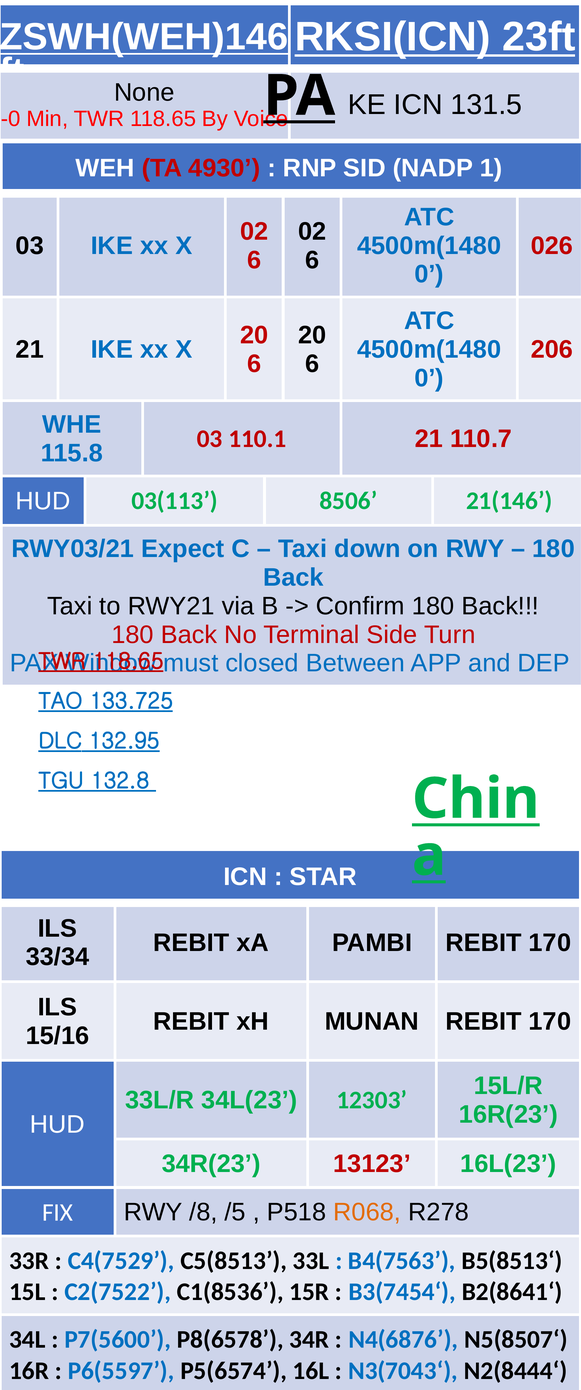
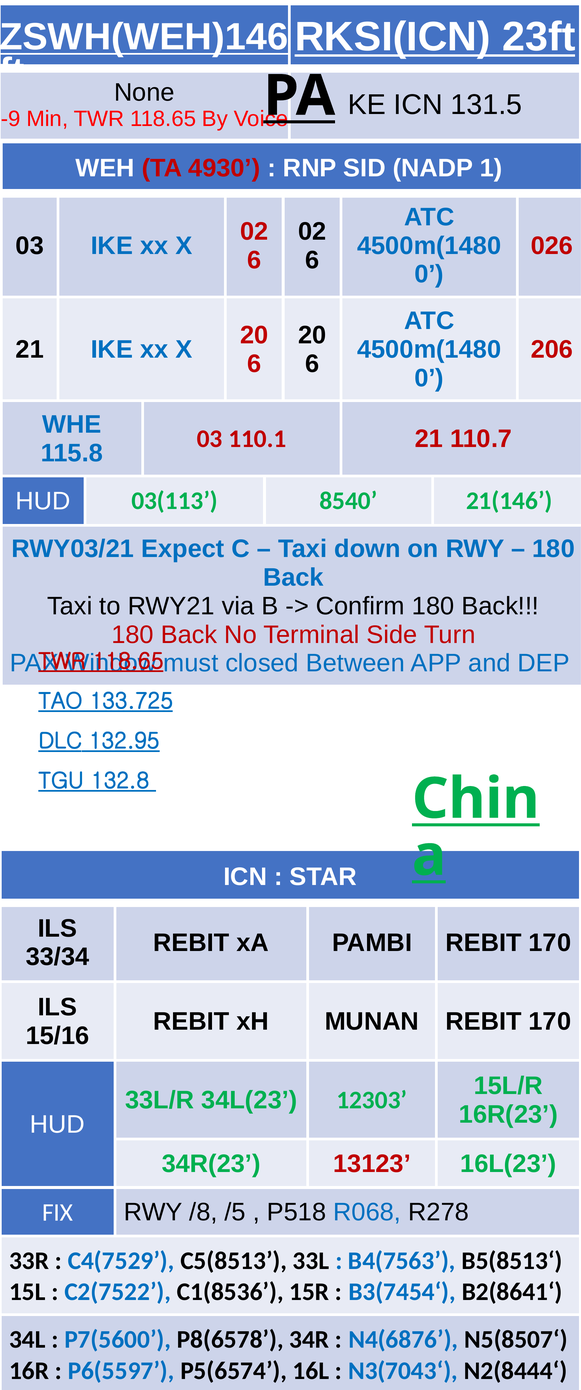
-0: -0 -> -9 (11, 119)
8506: 8506 -> 8540 (348, 501)
R068 colour: orange -> blue (367, 1212)
